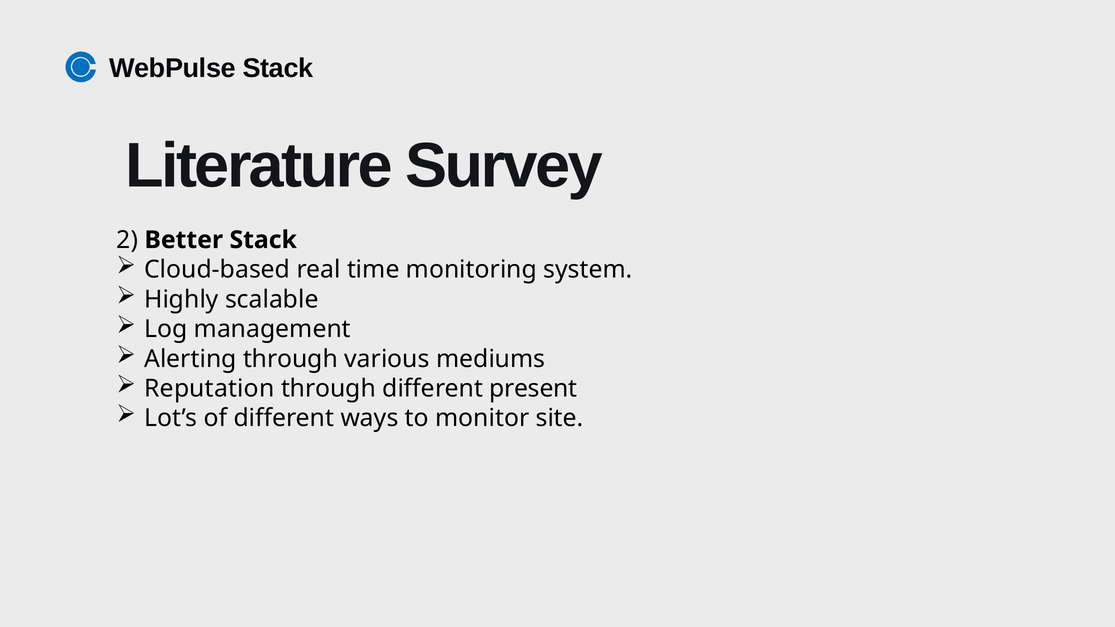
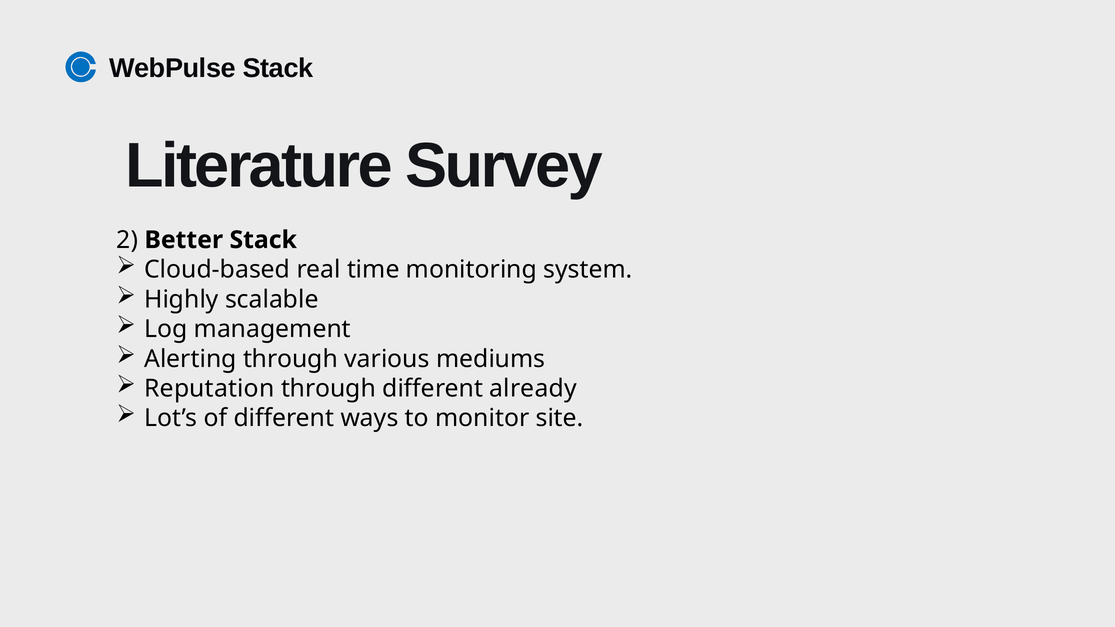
present: present -> already (533, 389)
